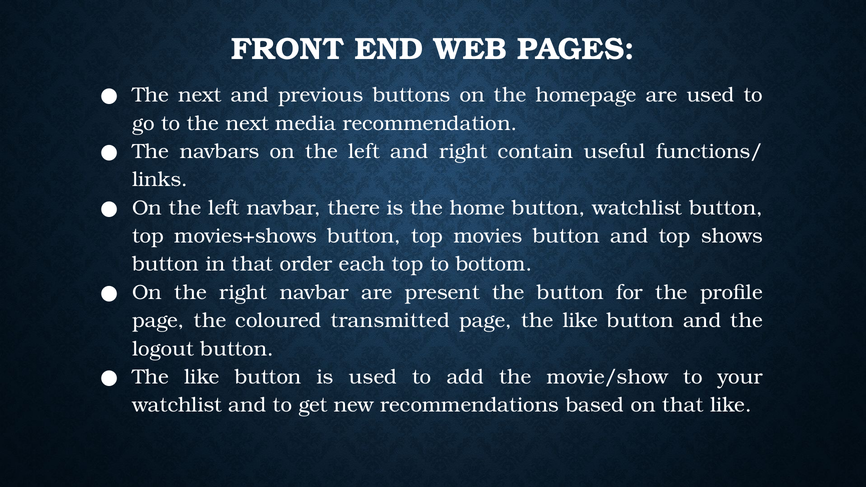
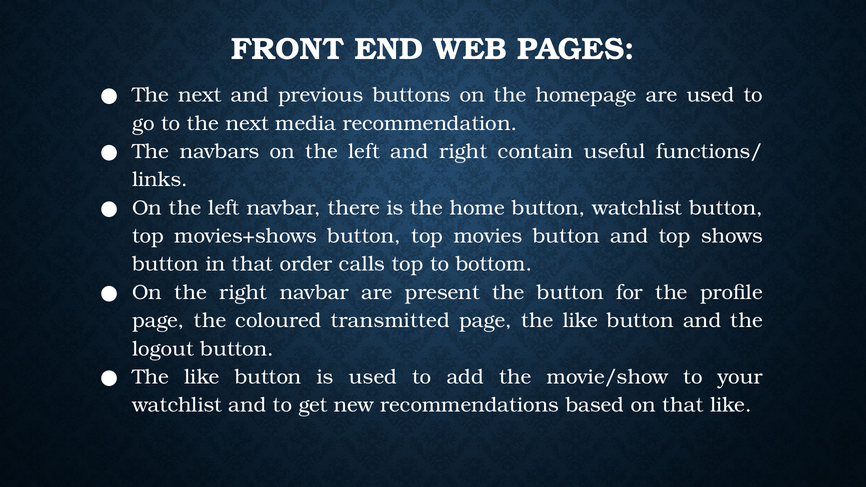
each: each -> calls (362, 264)
